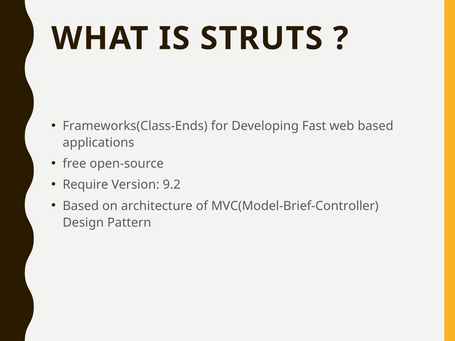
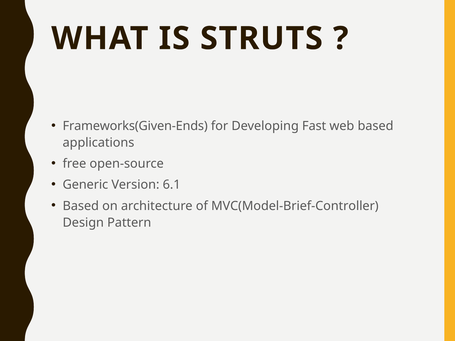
Frameworks(Class-Ends: Frameworks(Class-Ends -> Frameworks(Given-Ends (135, 126)
Require: Require -> Generic (85, 185)
9.2: 9.2 -> 6.1 (172, 185)
